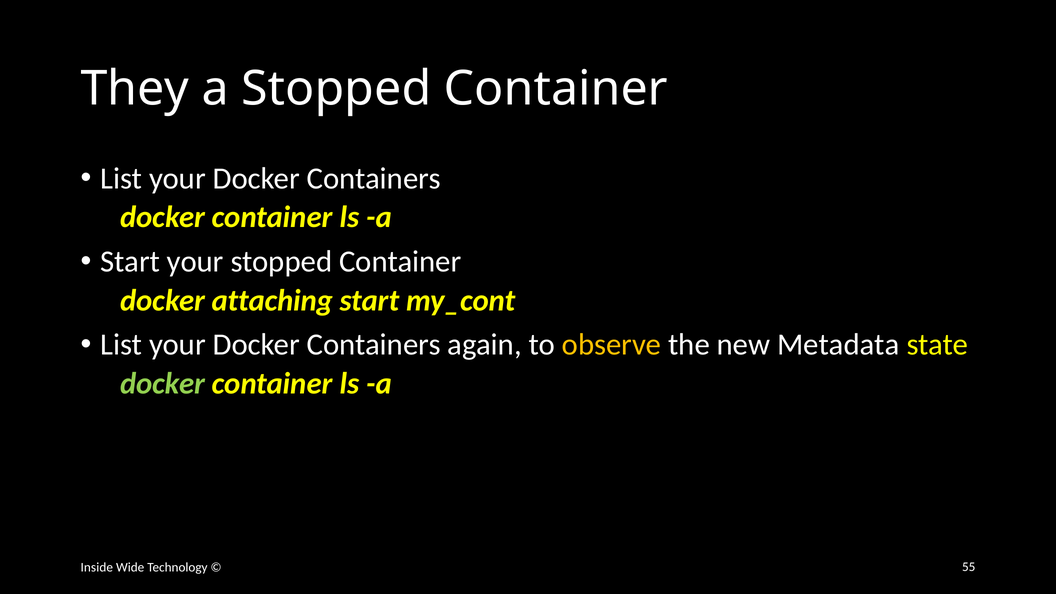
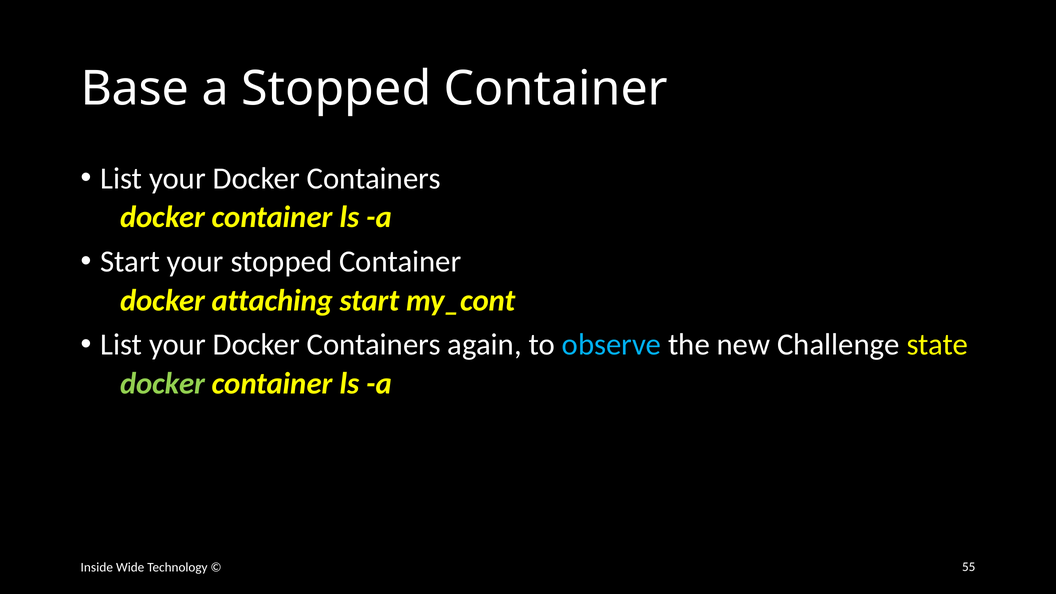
They: They -> Base (135, 89)
observe colour: yellow -> light blue (612, 345)
Metadata: Metadata -> Challenge (838, 345)
